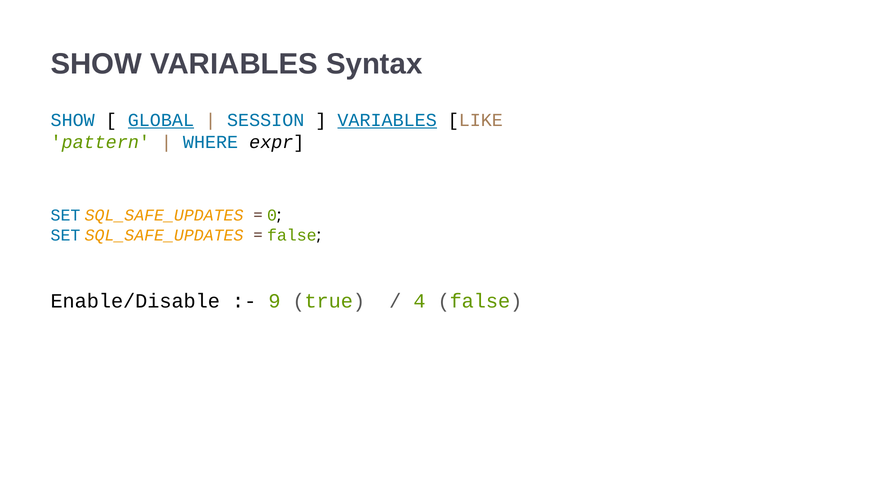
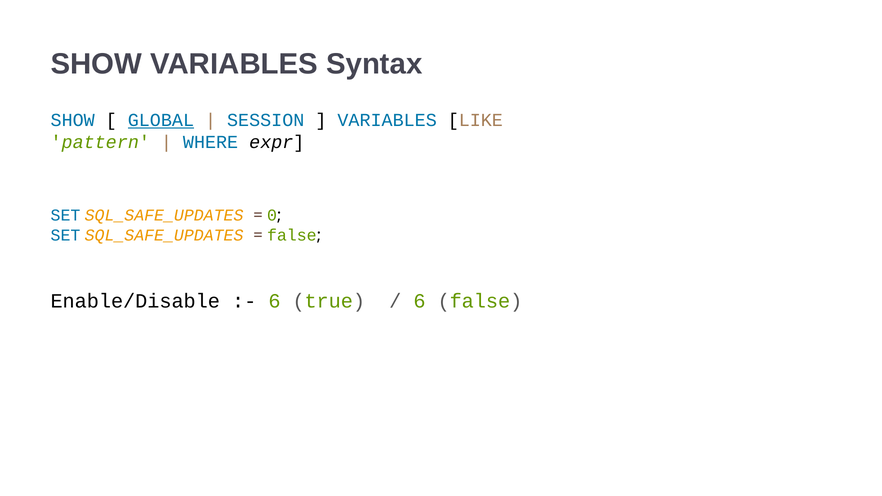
VARIABLES underline: present -> none (387, 120)
9: 9 -> 6 (275, 301)
4: 4 -> 6 (419, 301)
